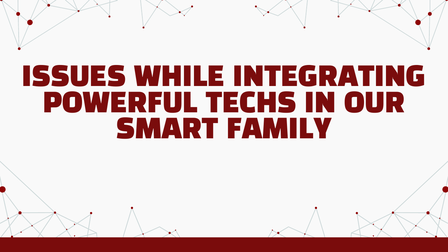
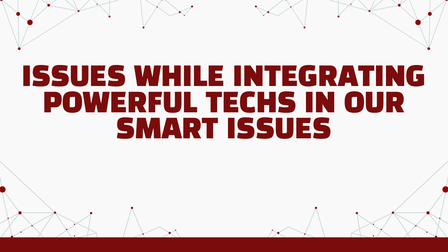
SMART FAMILY: FAMILY -> ISSUES (279, 130)
